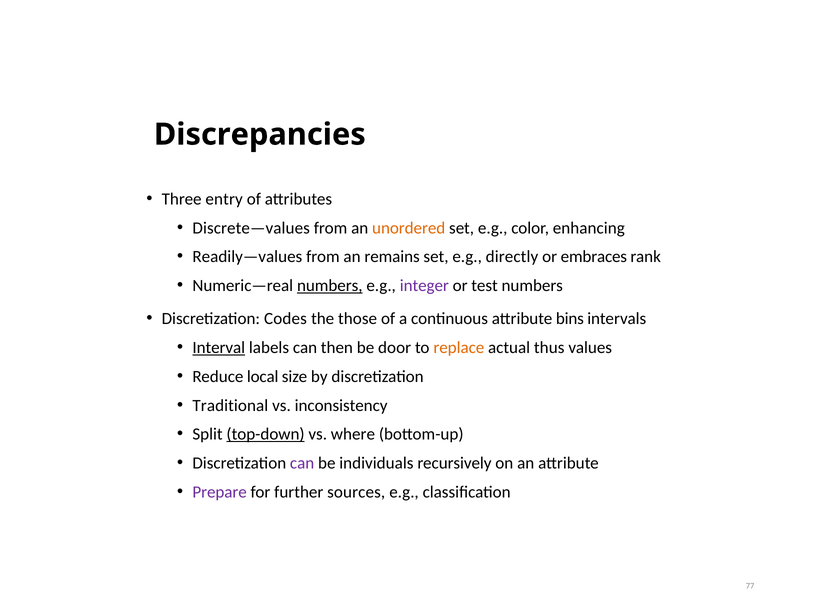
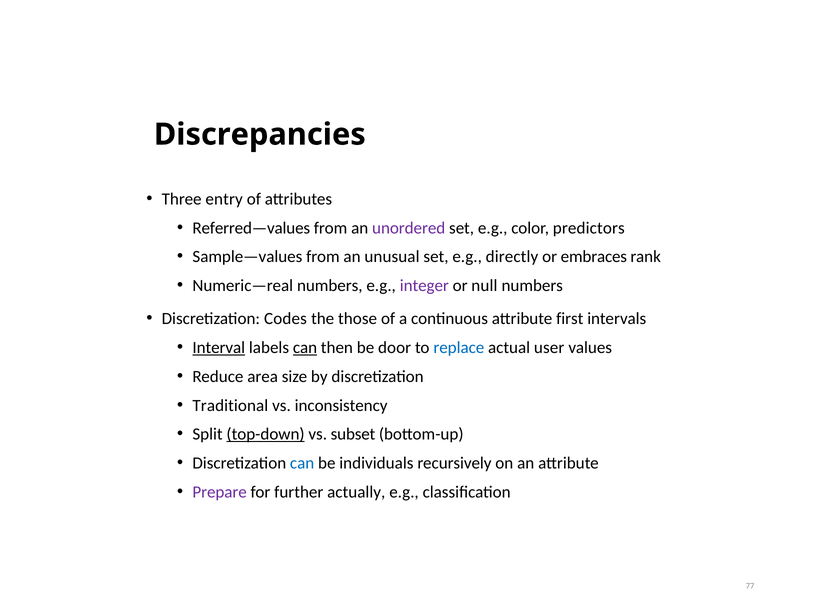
Discrete—values: Discrete—values -> Referred—values (251, 228)
unordered colour: orange -> purple (409, 228)
enhancing: enhancing -> predictors (589, 228)
Readily—values: Readily—values -> Sample—values (247, 256)
remains: remains -> unusual (392, 256)
numbers underline: present -> none (330, 285)
test: test -> null (484, 285)
bins: bins -> first (570, 318)
can underline: none -> present (305, 347)
replace colour: orange -> blue (459, 347)
thus: thus -> user (549, 347)
local: local -> area (263, 376)
where: where -> subset (353, 434)
can colour: purple -> blue (302, 463)
sources: sources -> actually (356, 491)
